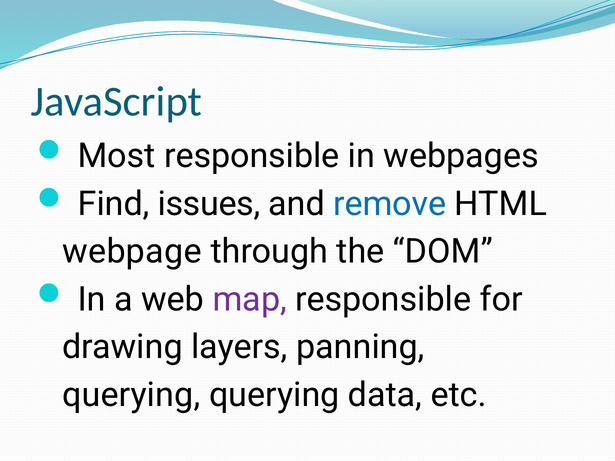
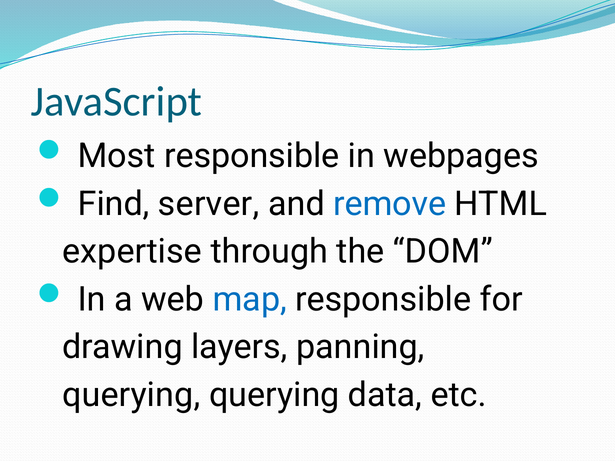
issues: issues -> server (209, 204)
webpage: webpage -> expertise (132, 252)
map colour: purple -> blue (250, 299)
